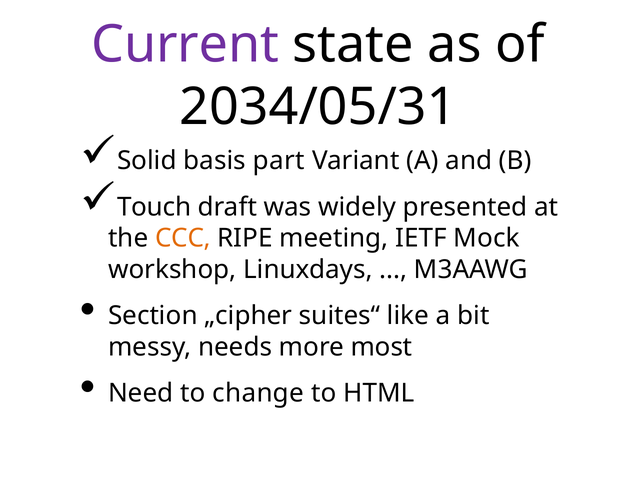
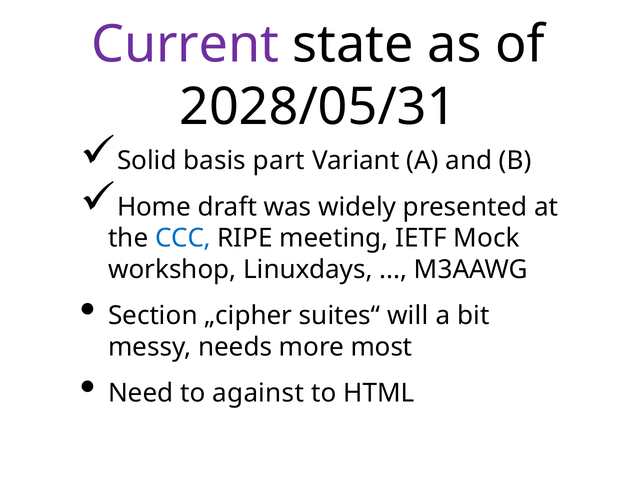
2034/05/31: 2034/05/31 -> 2028/05/31 (318, 107)
Touch: Touch -> Home (154, 207)
CCC colour: orange -> blue (183, 238)
like: like -> will (408, 316)
change: change -> against (258, 393)
